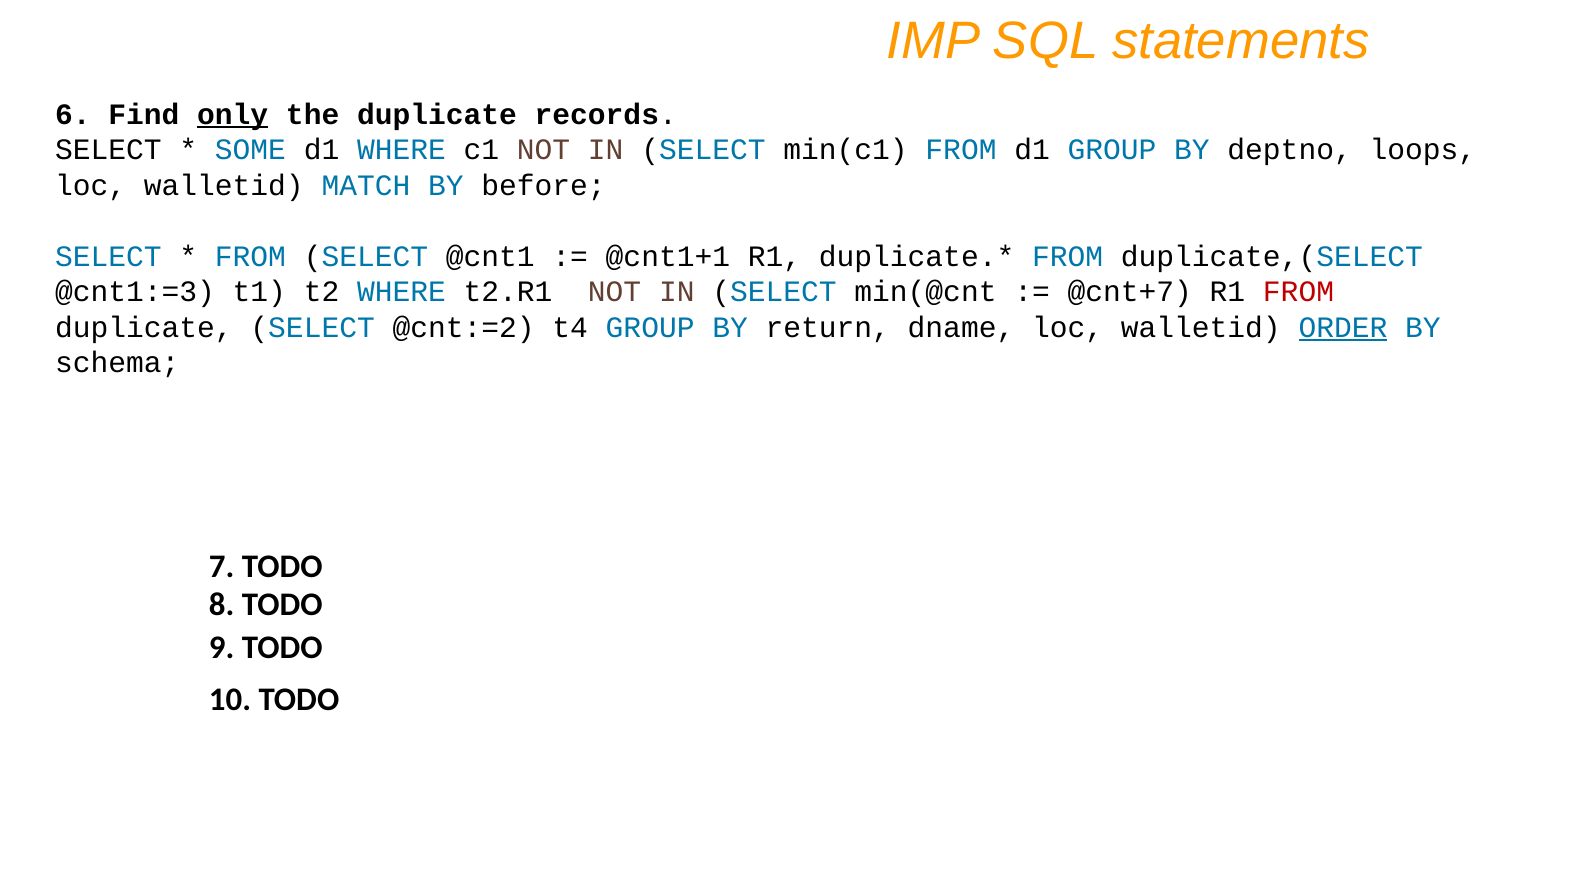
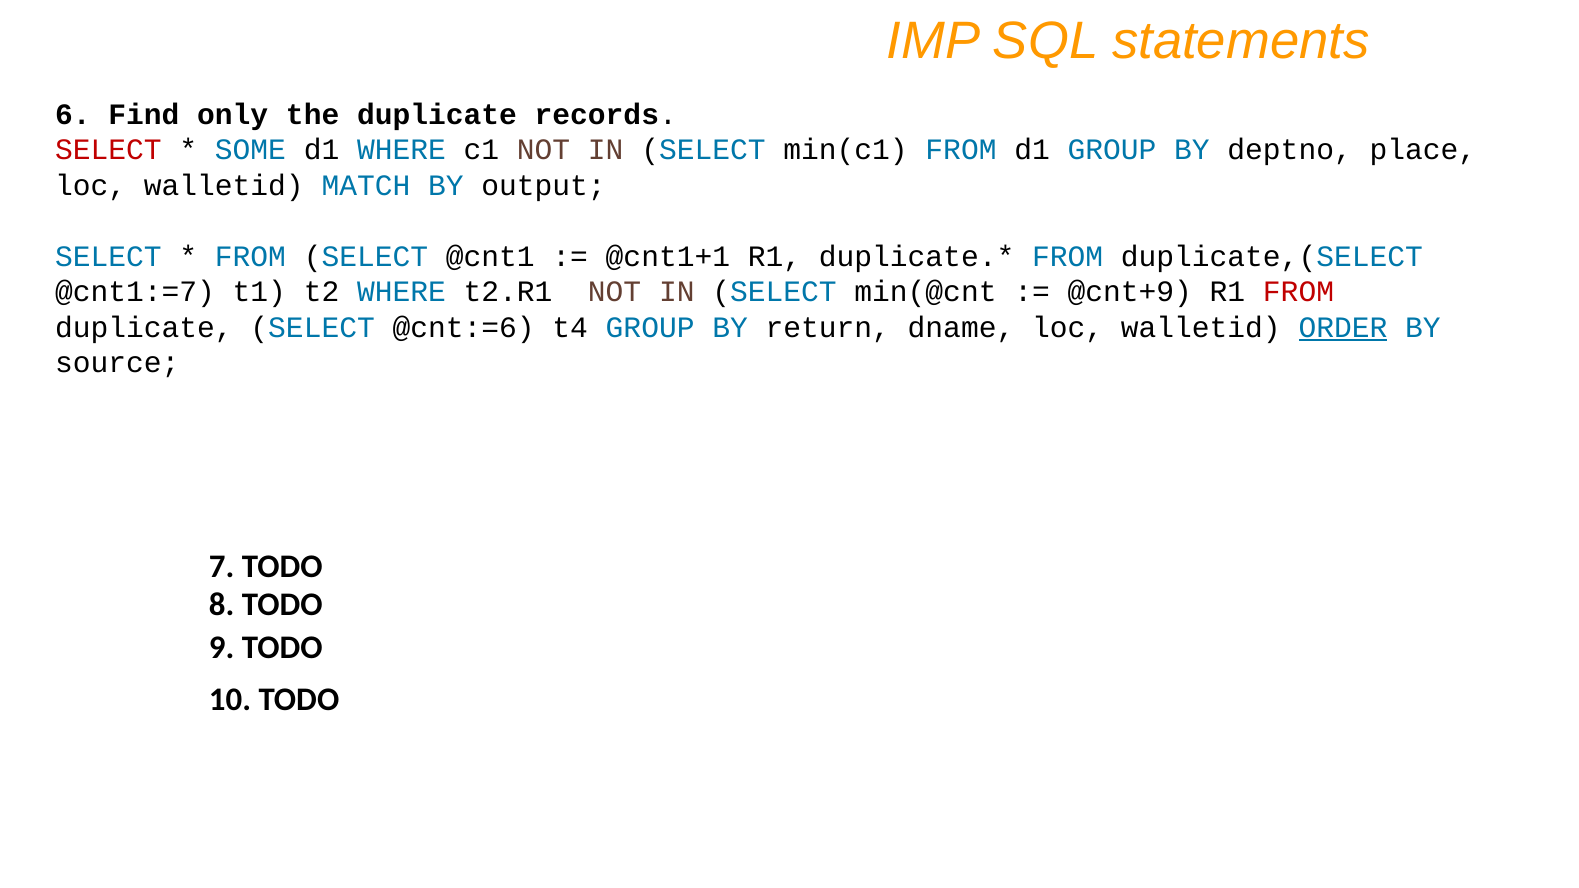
only underline: present -> none (233, 114)
SELECT colour: black -> red (108, 150)
loops: loops -> place (1423, 150)
before: before -> output (544, 185)
@cnt1:=3: @cnt1:=3 -> @cnt1:=7 (135, 292)
@cnt+7: @cnt+7 -> @cnt+9 (1130, 292)
@cnt:=2: @cnt:=2 -> @cnt:=6 (464, 328)
schema: schema -> source (117, 363)
